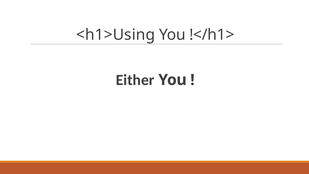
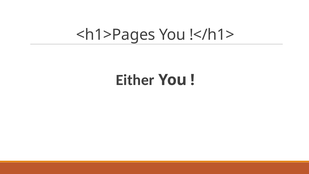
<h1>Using: <h1>Using -> <h1>Pages (116, 35)
